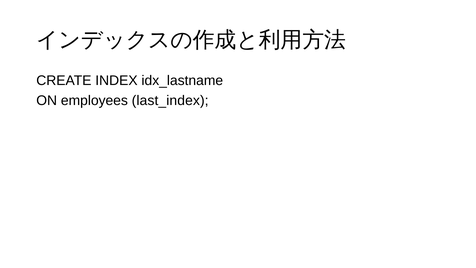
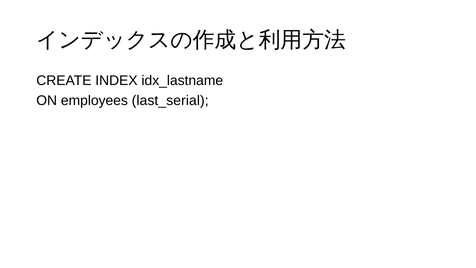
last_index: last_index -> last_serial (170, 100)
